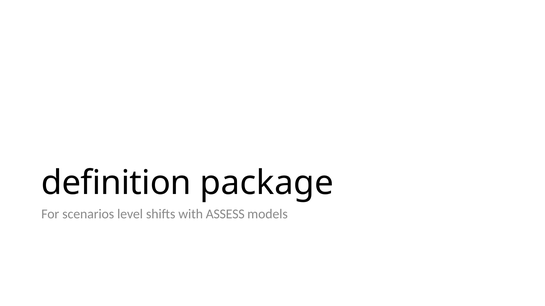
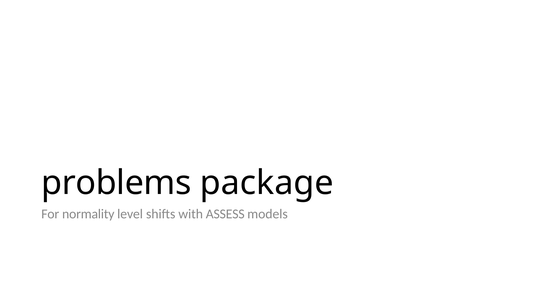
definition: definition -> problems (116, 183)
scenarios: scenarios -> normality (88, 214)
